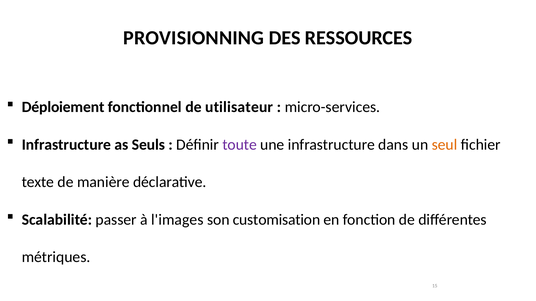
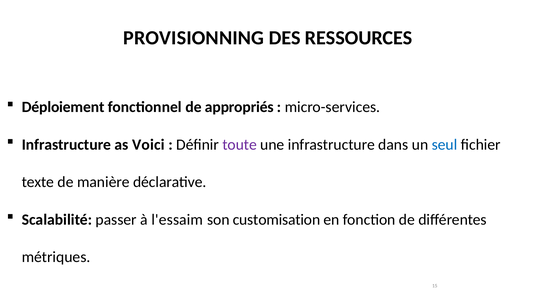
utilisateur: utilisateur -> appropriés (239, 107)
Seuls: Seuls -> Voici (148, 145)
seul colour: orange -> blue (445, 145)
l'images: l'images -> l'essaim (177, 220)
